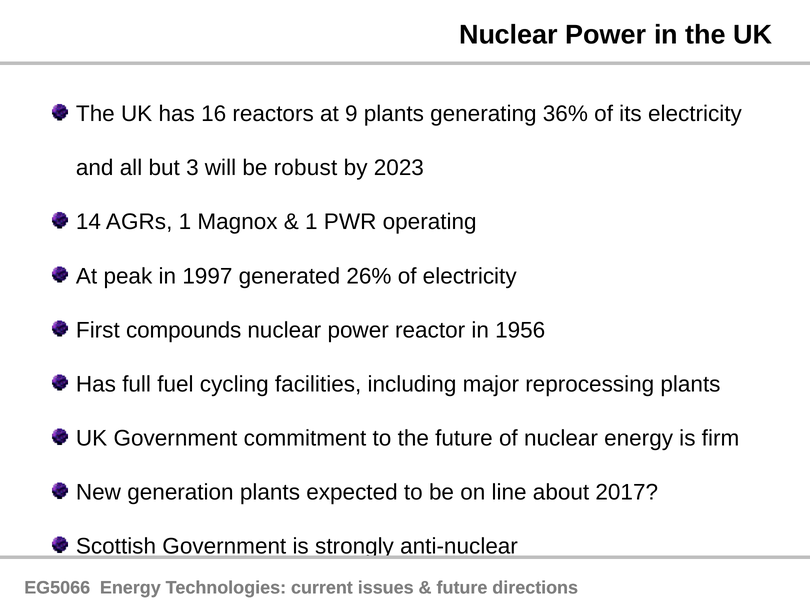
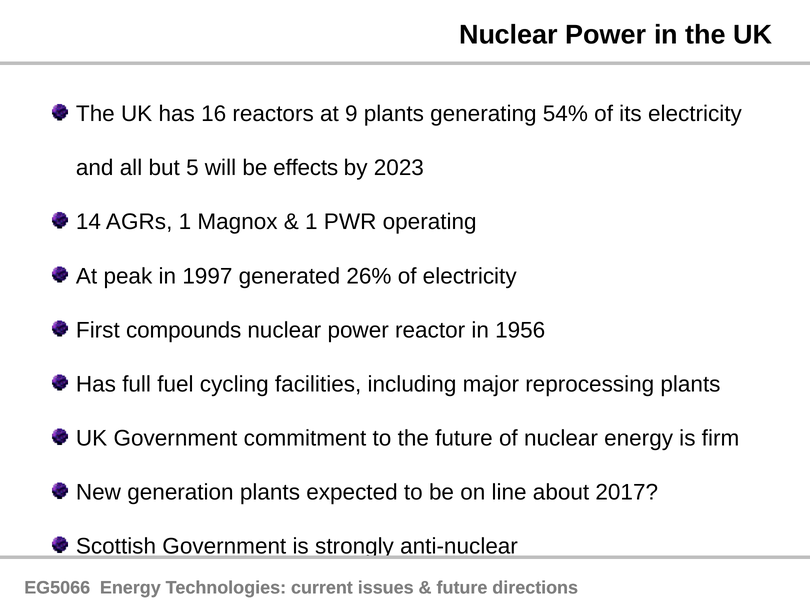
36%: 36% -> 54% (565, 114)
3: 3 -> 5 (192, 168)
robust: robust -> effects (306, 168)
